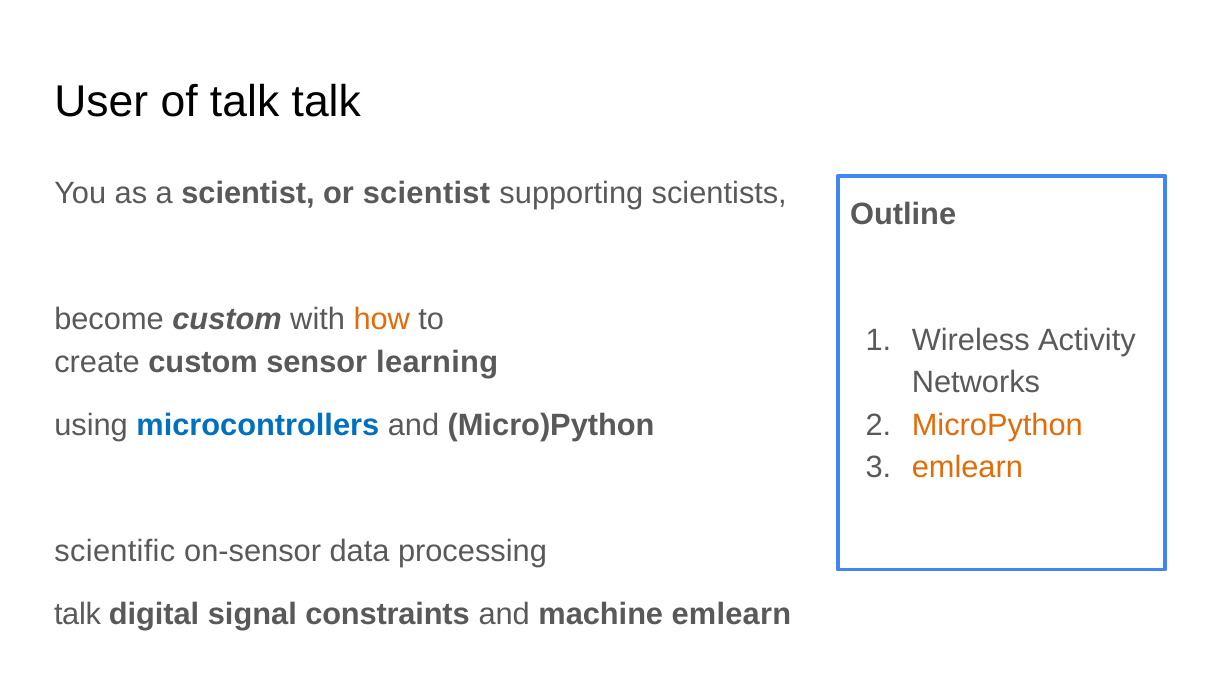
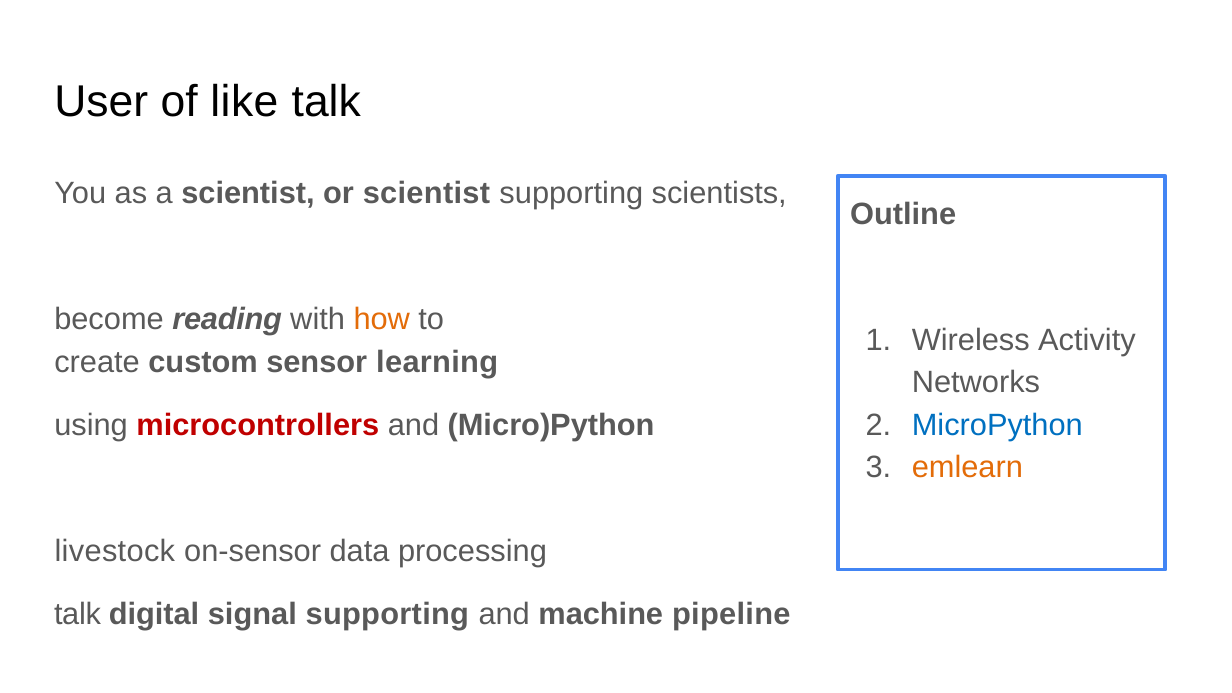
of talk: talk -> like (244, 102)
become custom: custom -> reading (227, 320)
microcontrollers colour: blue -> red (258, 425)
MicroPython colour: orange -> blue (997, 425)
scientific: scientific -> livestock (115, 551)
signal constraints: constraints -> supporting (387, 614)
machine emlearn: emlearn -> pipeline (731, 614)
